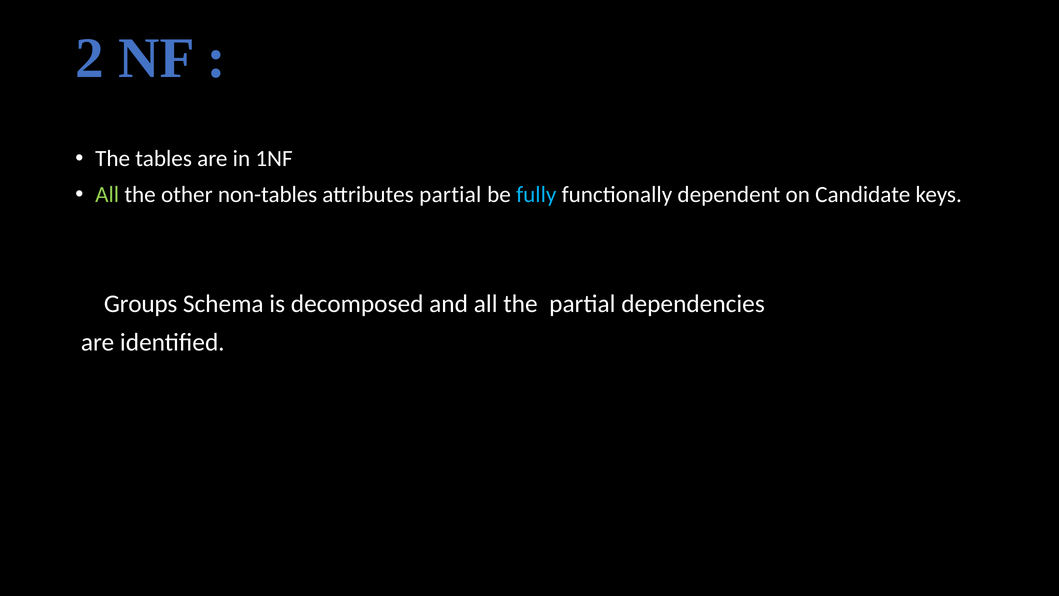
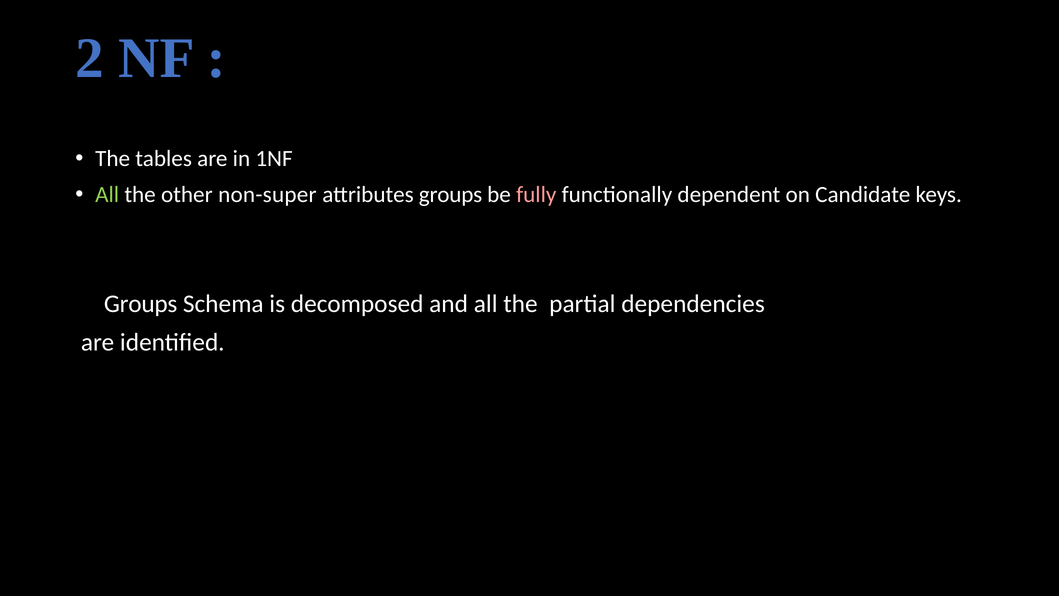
non-tables: non-tables -> non-super (267, 194)
attributes partial: partial -> groups (451, 194)
fully colour: light blue -> pink (536, 194)
